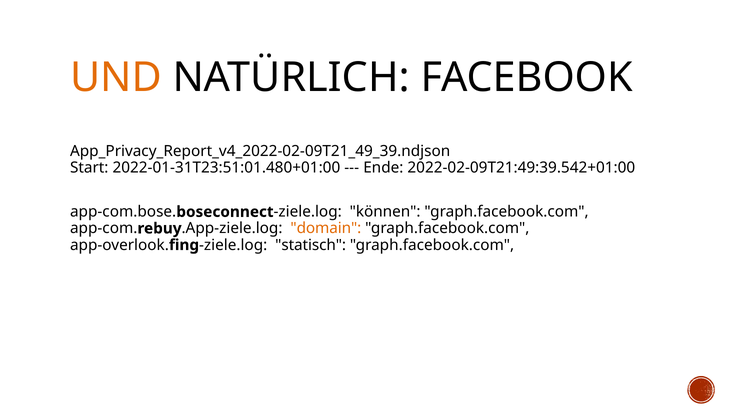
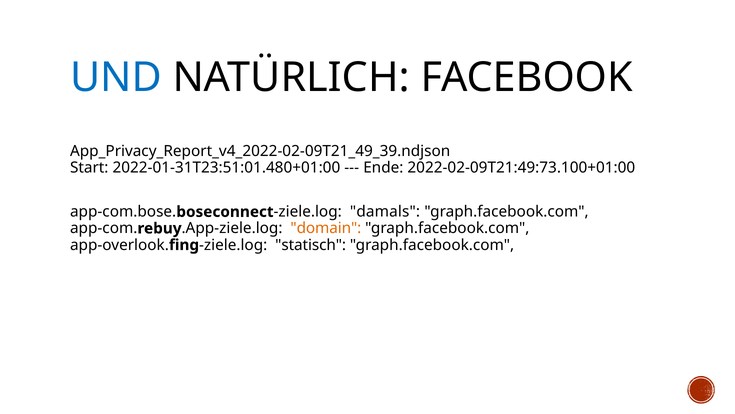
UND colour: orange -> blue (116, 77)
2022-02-09T21:49:39.542+01:00: 2022-02-09T21:49:39.542+01:00 -> 2022-02-09T21:49:73.100+01:00 (521, 167)
können: können -> damals (385, 212)
